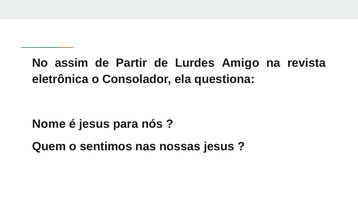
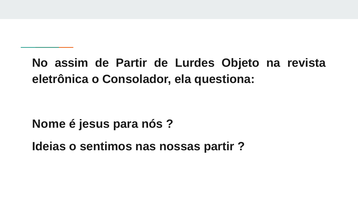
Amigo: Amigo -> Objeto (241, 63)
Quem: Quem -> Ideias (49, 147)
nossas jesus: jesus -> partir (219, 147)
